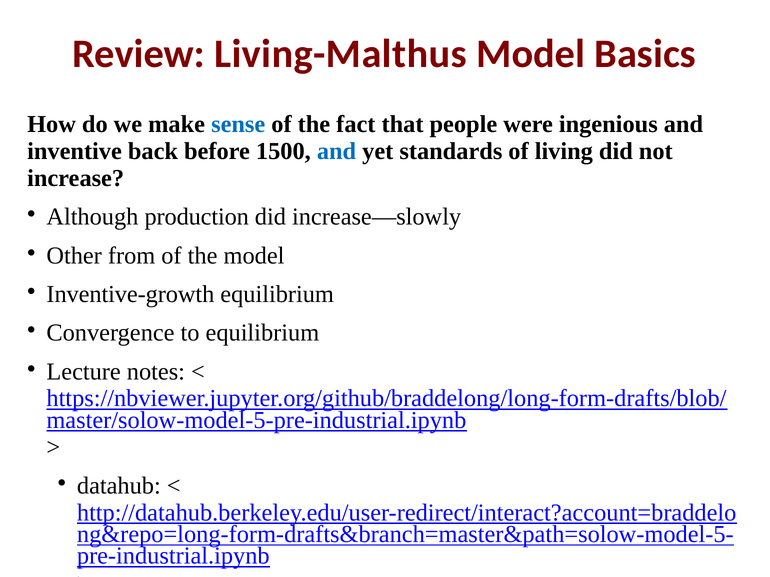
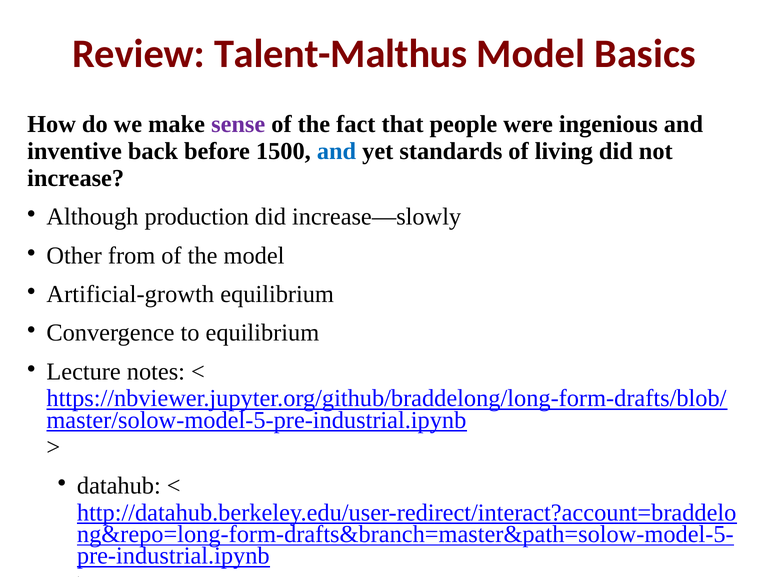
Living-Malthus: Living-Malthus -> Talent-Malthus (341, 54)
sense colour: blue -> purple (238, 124)
Inventive-growth: Inventive-growth -> Artificial-growth (130, 294)
